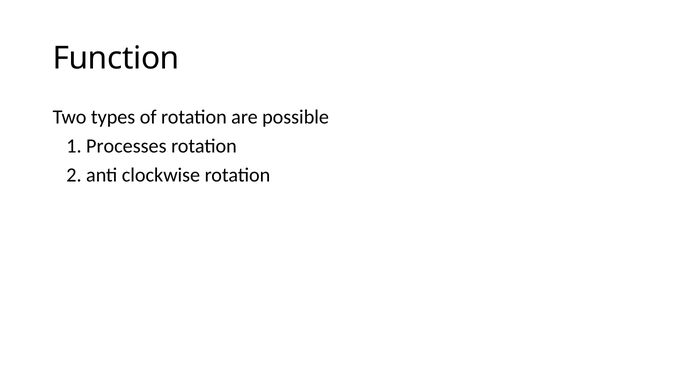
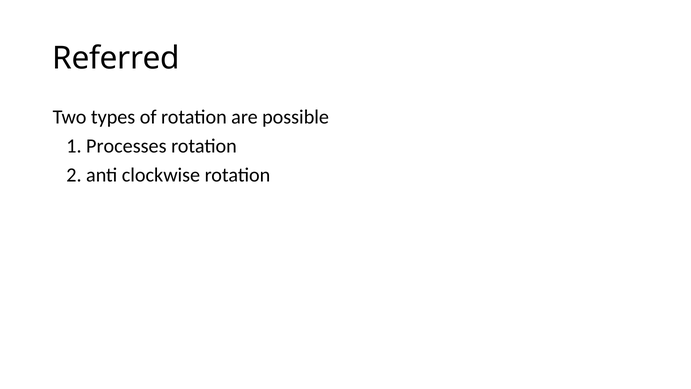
Function: Function -> Referred (116, 58)
